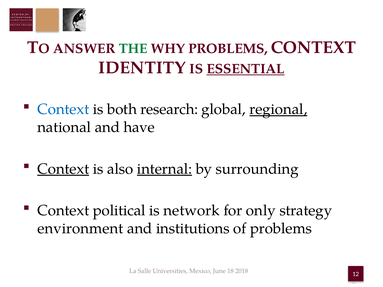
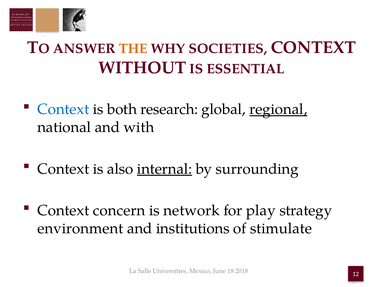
THE colour: green -> orange (133, 49)
WHY PROBLEMS: PROBLEMS -> SOCIETIES (228, 49)
IDENTITY: IDENTITY -> WITHOUT (142, 68)
ESSENTIAL underline: present -> none (246, 69)
have: have -> with (139, 127)
Context underline: present -> none (63, 169)
political: political -> concern (119, 211)
only: only -> play (261, 211)
of problems: problems -> stimulate (281, 229)
